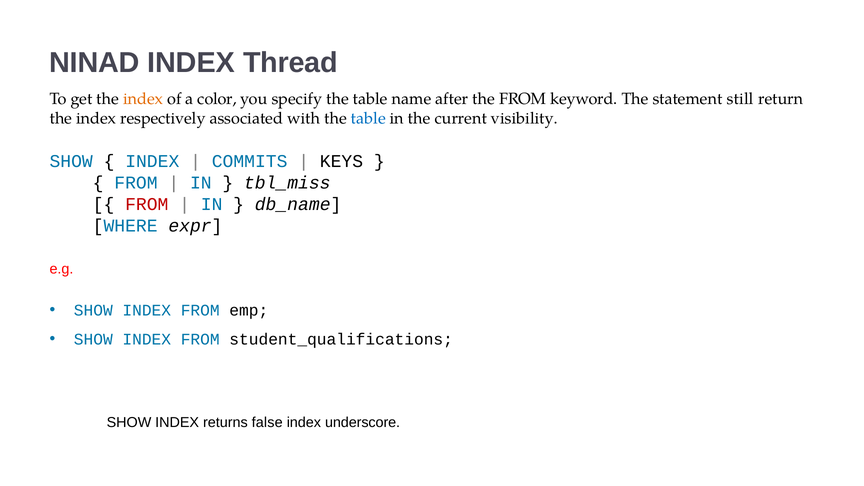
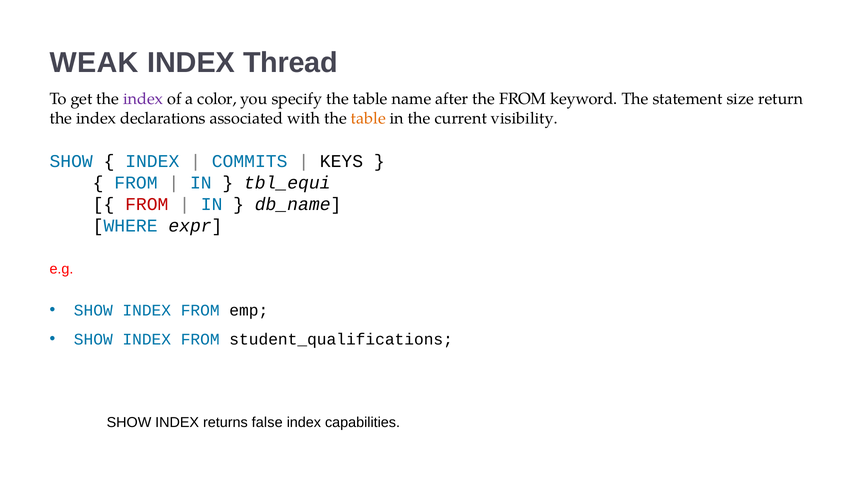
NINAD: NINAD -> WEAK (94, 63)
index colour: orange -> purple (143, 99)
still: still -> size (740, 99)
respectively: respectively -> declarations (163, 118)
table colour: blue -> orange (368, 118)
tbl_miss: tbl_miss -> tbl_equi (287, 183)
underscore: underscore -> capabilities (363, 423)
